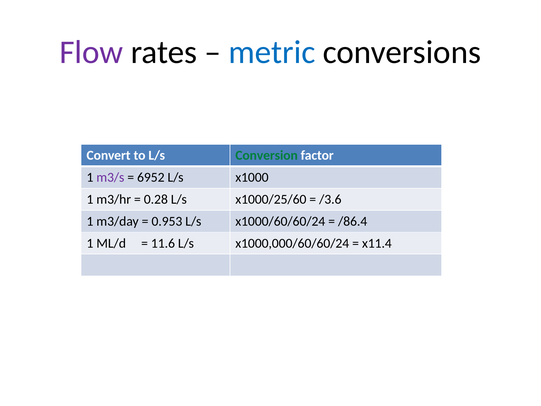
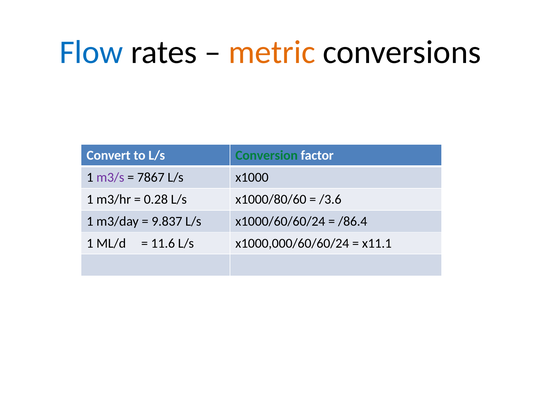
Flow colour: purple -> blue (91, 52)
metric colour: blue -> orange (272, 52)
6952: 6952 -> 7867 (151, 177)
x1000/25/60: x1000/25/60 -> x1000/80/60 (271, 199)
0.953: 0.953 -> 9.837 (167, 221)
x11.4: x11.4 -> x11.1 (377, 243)
